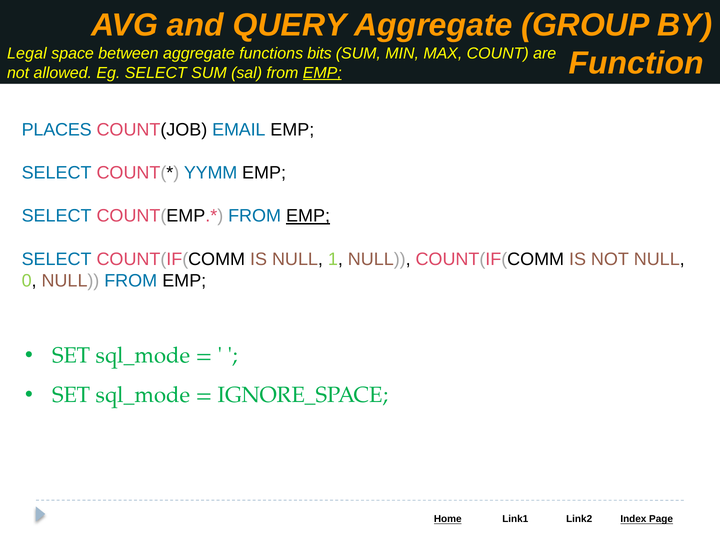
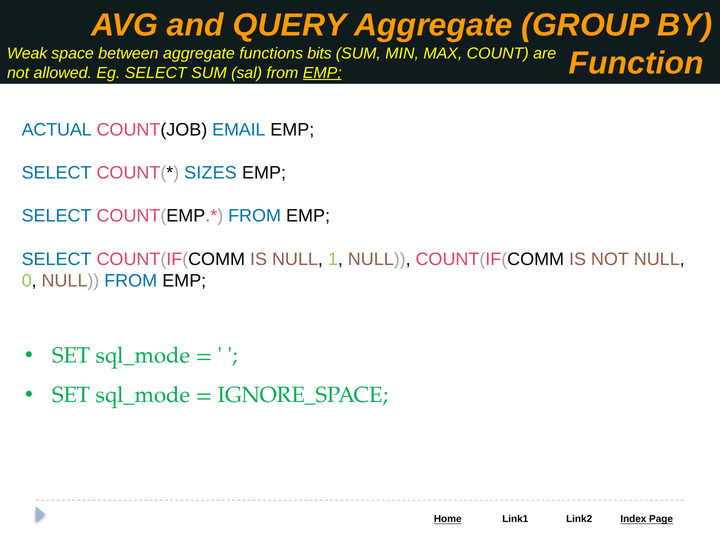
Legal: Legal -> Weak (27, 54)
PLACES: PLACES -> ACTUAL (57, 130)
YYMM: YYMM -> SIZES (210, 173)
EMP underline: present -> none (308, 216)
